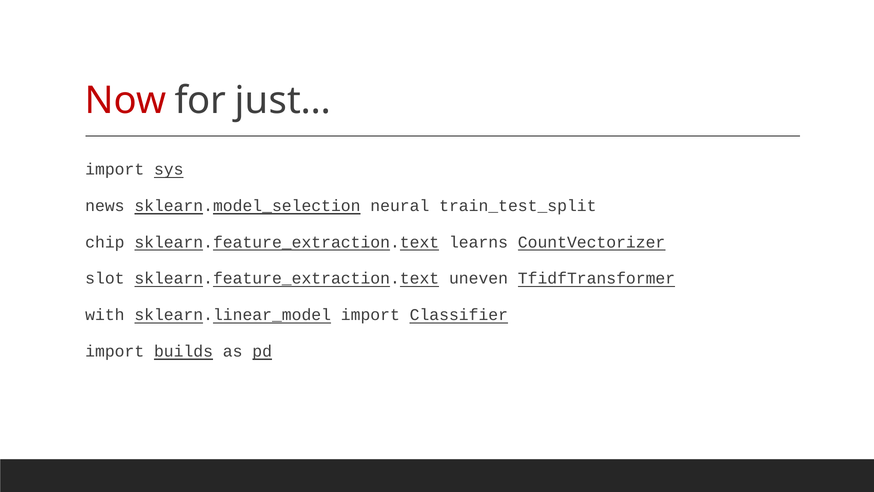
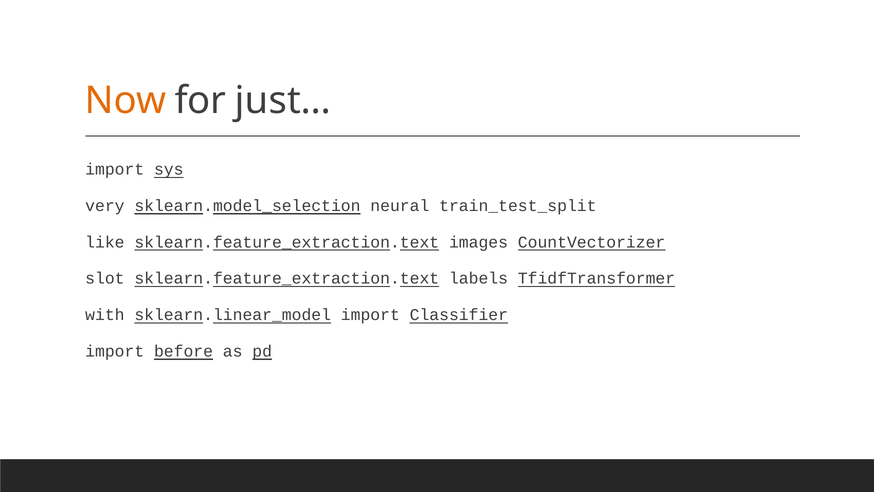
Now colour: red -> orange (126, 100)
news: news -> very (105, 206)
chip: chip -> like (105, 242)
learns: learns -> images (479, 242)
uneven: uneven -> labels (479, 278)
builds: builds -> before (184, 351)
